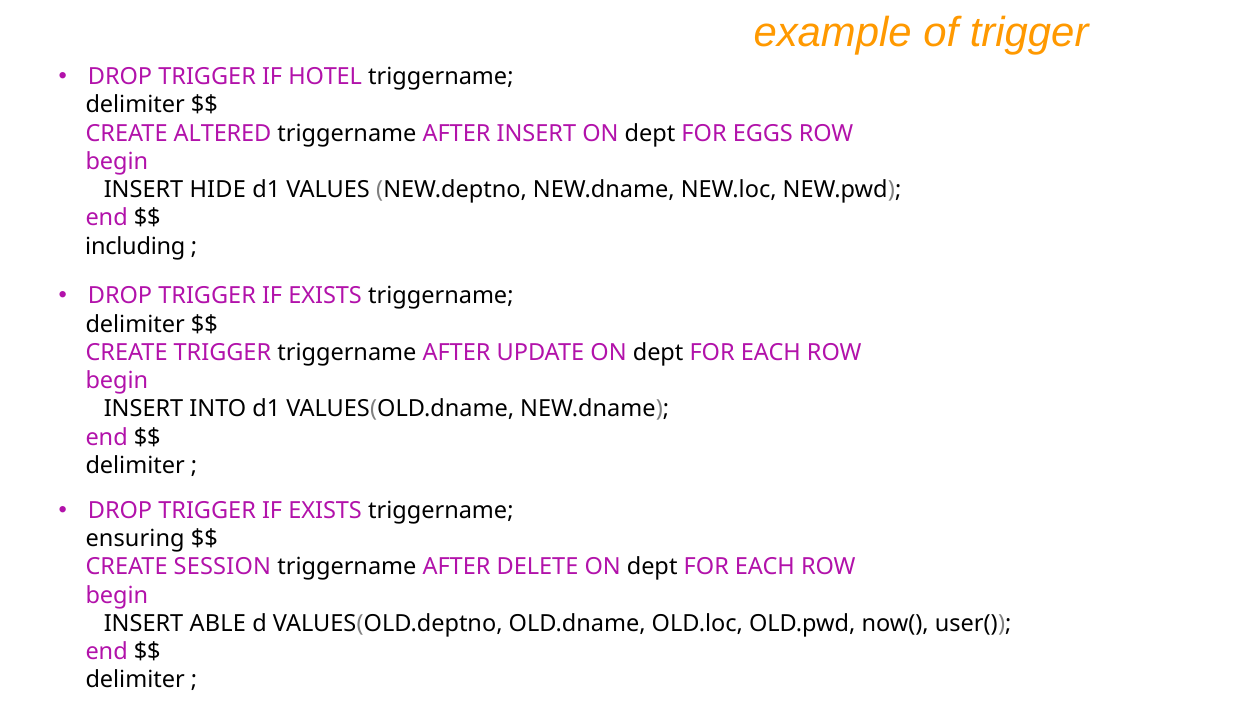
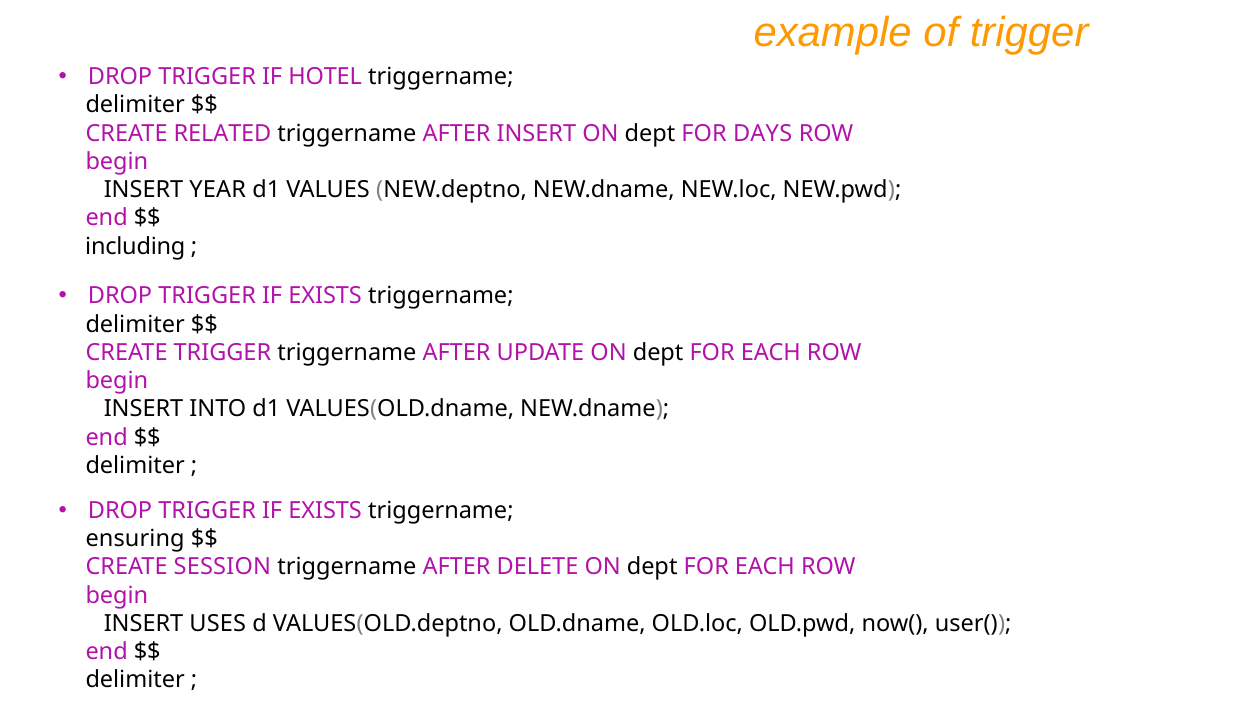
ALTERED: ALTERED -> RELATED (223, 133)
EGGS: EGGS -> DAYS (763, 133)
HIDE: HIDE -> YEAR (218, 190)
ABLE: ABLE -> USES (218, 623)
